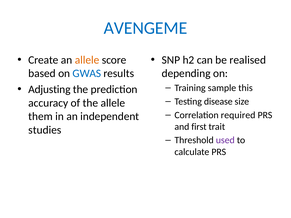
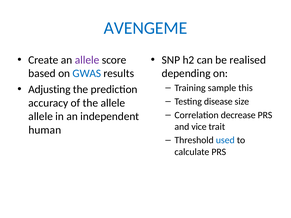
allele colour: orange -> purple (87, 60)
required: required -> decrease (238, 115)
them: them -> allele (41, 117)
first: first -> vice (199, 127)
studies: studies -> human (45, 130)
used colour: purple -> blue (225, 140)
